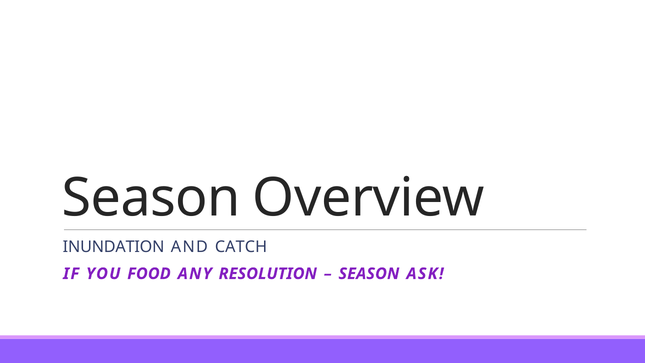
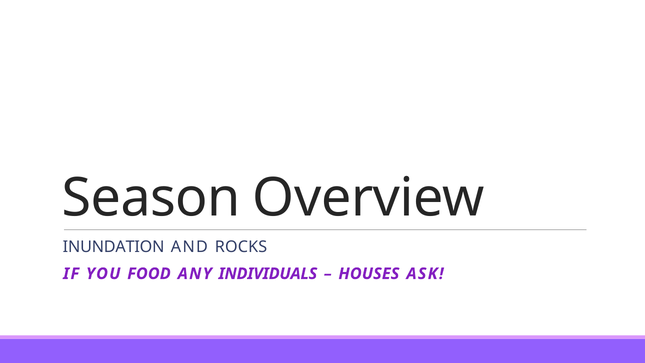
CATCH: CATCH -> ROCKS (241, 247)
RESOLUTION: RESOLUTION -> INDIVIDUALS (268, 274)
SEASON: SEASON -> HOUSES (369, 274)
